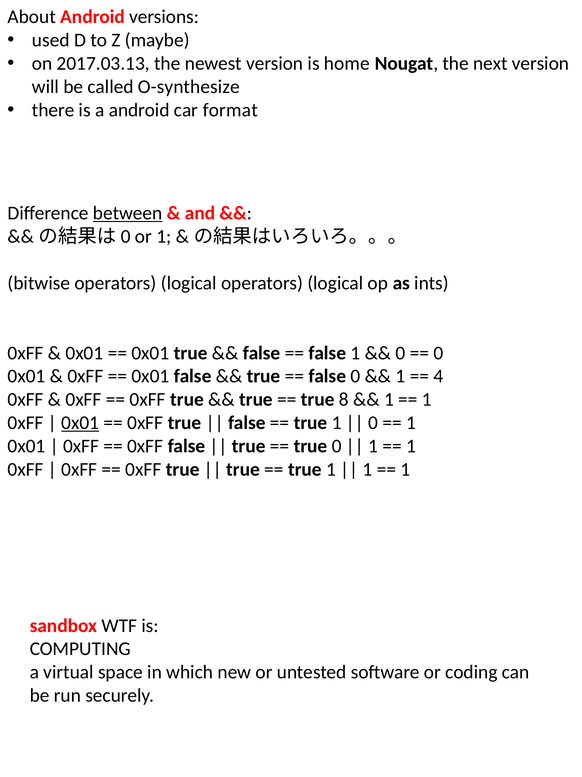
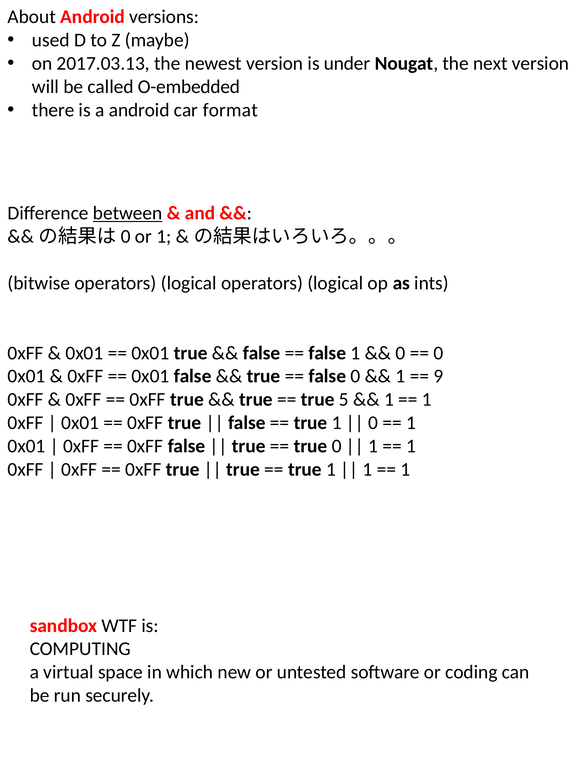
home: home -> under (347, 63)
O-synthesize: O-synthesize -> O-embedded (189, 87)
4: 4 -> 9 (438, 376)
8: 8 -> 5 (344, 399)
0x01 underline: present -> none (80, 422)
